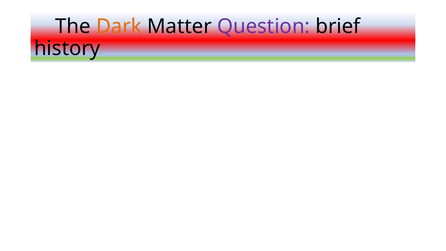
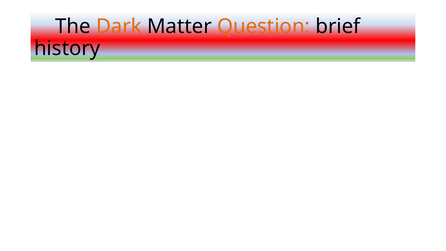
Question colour: purple -> orange (264, 26)
